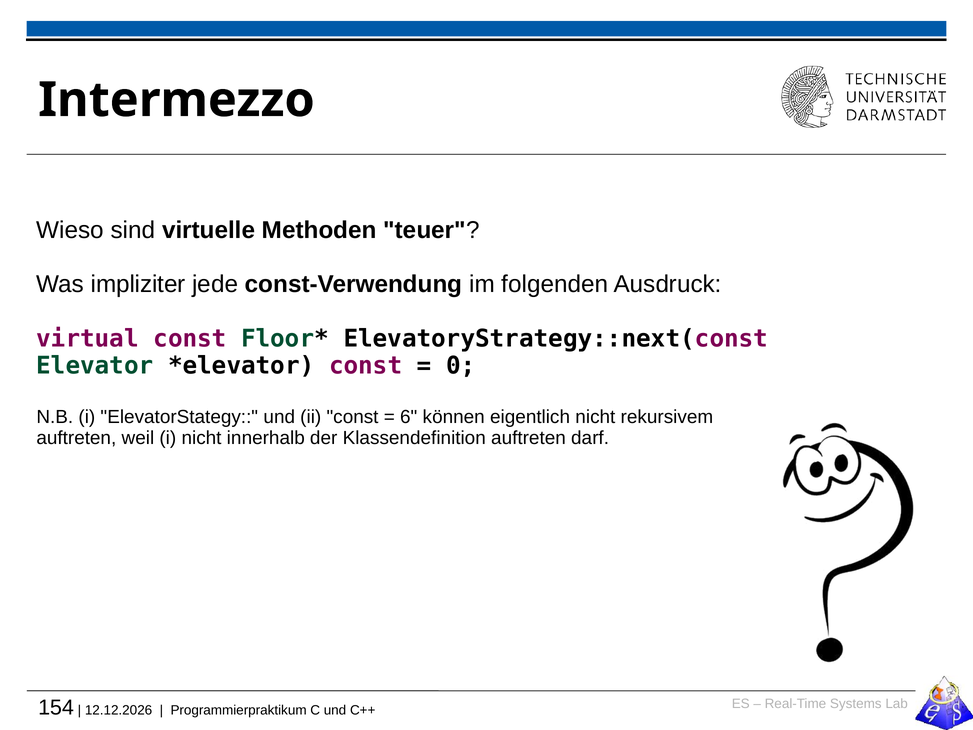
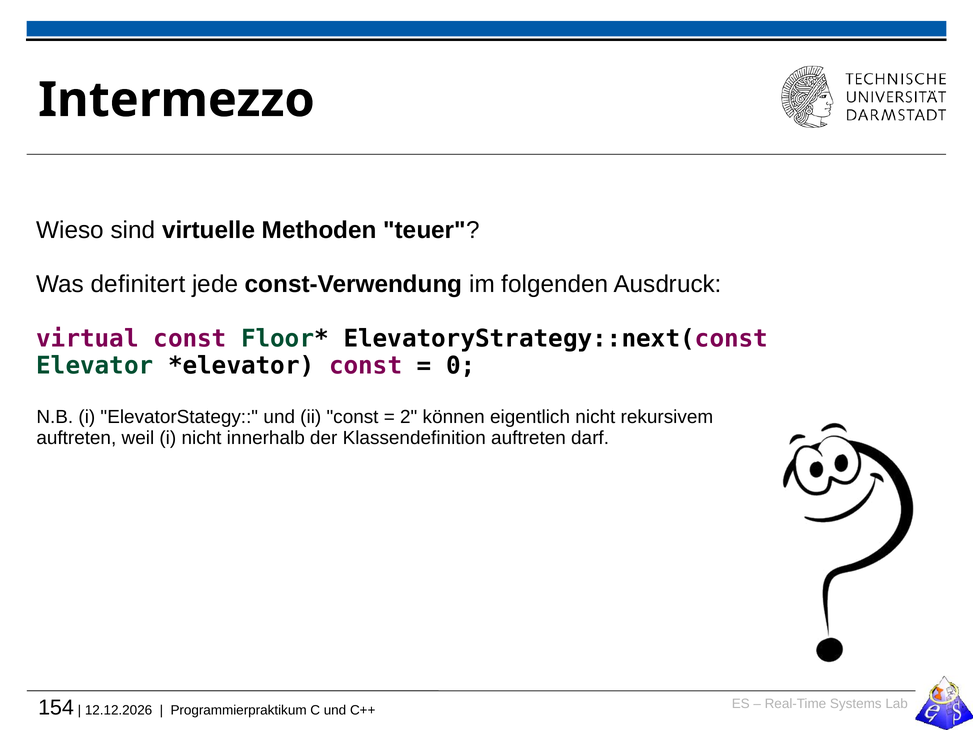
impliziter: impliziter -> definitert (138, 284)
6: 6 -> 2 (409, 417)
